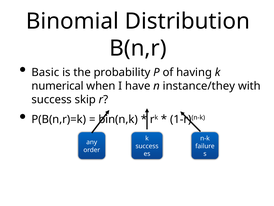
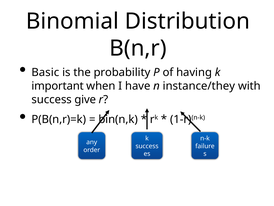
numerical: numerical -> important (58, 86)
skip: skip -> give (85, 99)
